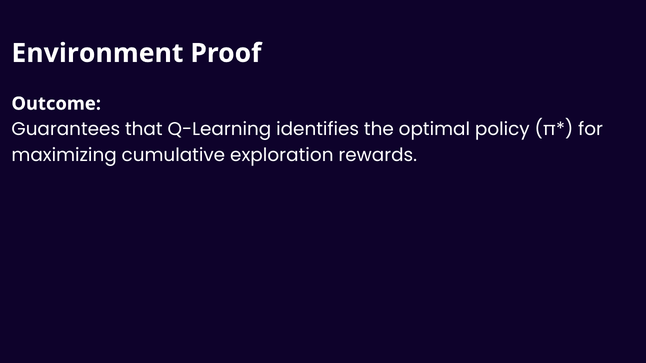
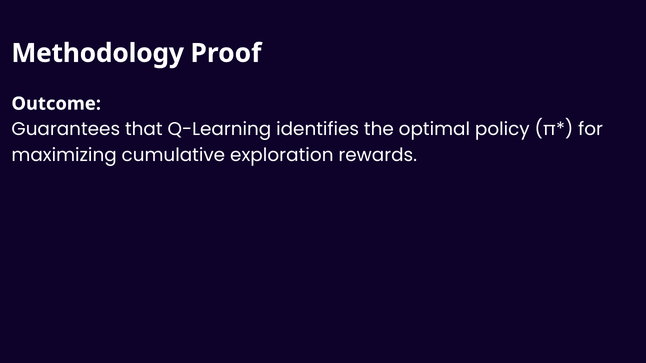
Environment: Environment -> Methodology (98, 53)
